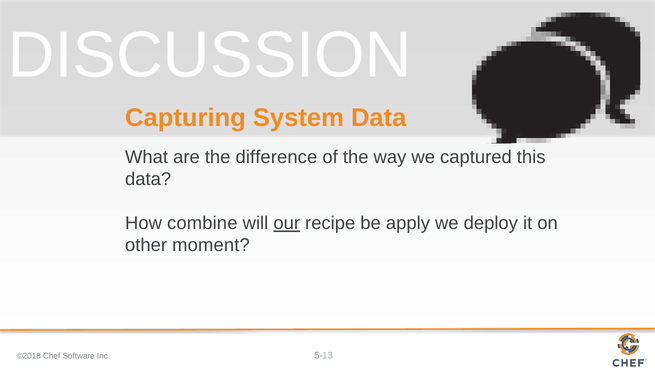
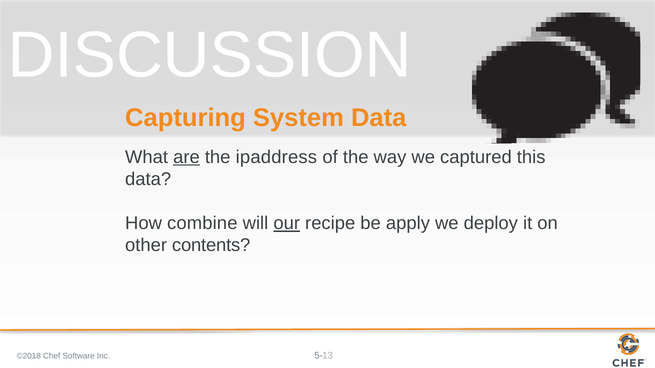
are underline: none -> present (186, 157)
difference: difference -> ipaddress (276, 157)
moment: moment -> contents (211, 246)
